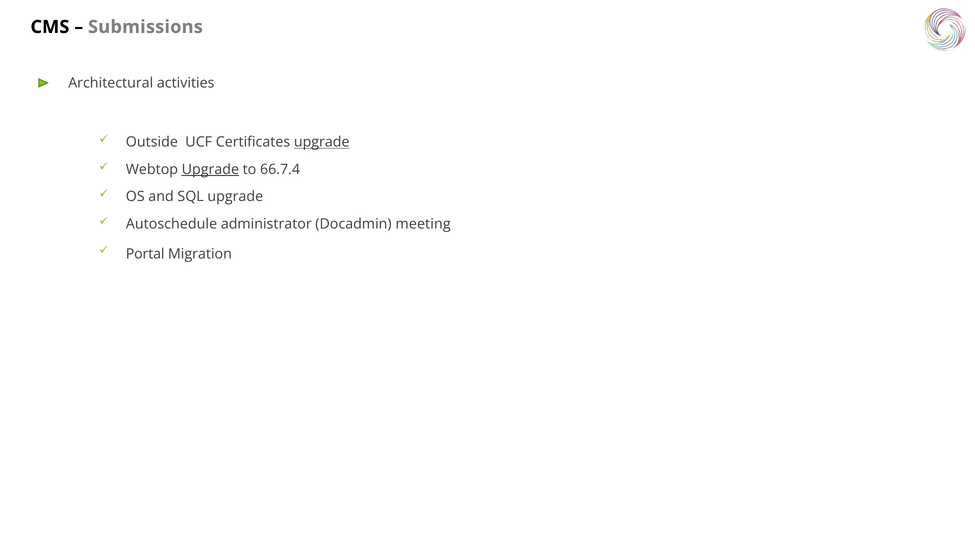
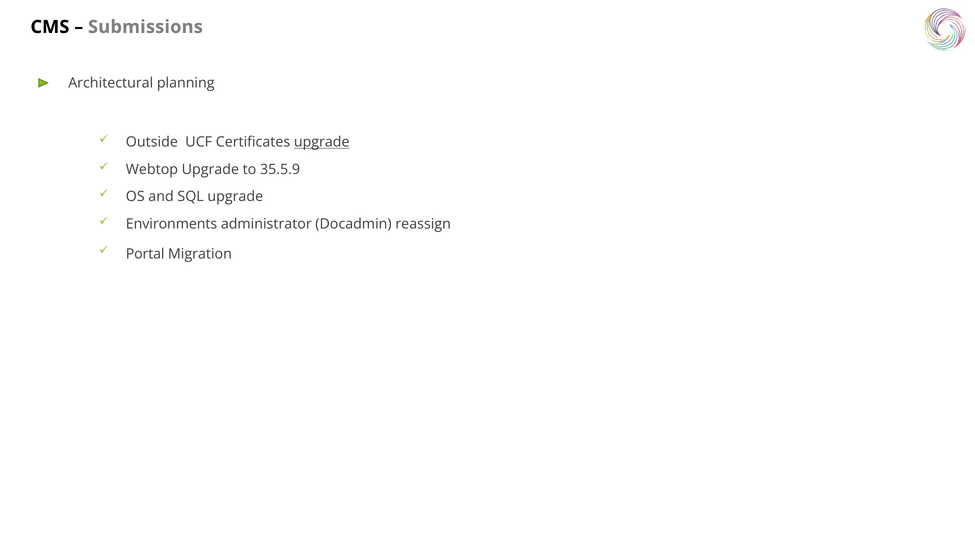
activities: activities -> planning (186, 83)
Upgrade underline: present -> none (210, 169)
66.7.4: 66.7.4 -> 35.5.9 (280, 169)
Autoschedule: Autoschedule -> Environments (172, 224)
meeting: meeting -> reassign (423, 224)
